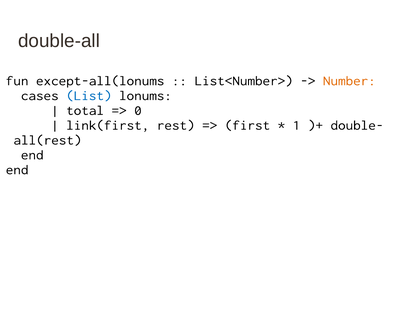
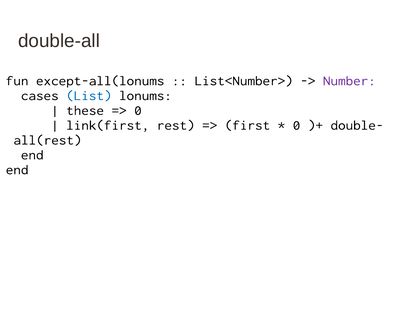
Number colour: orange -> purple (349, 81)
total: total -> these (85, 110)
1: 1 -> 0 (297, 125)
